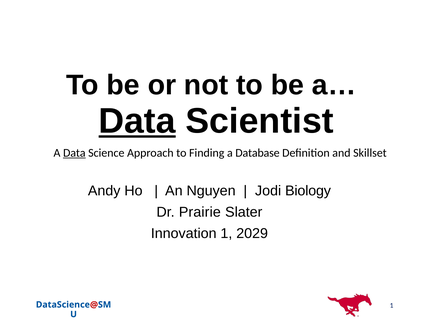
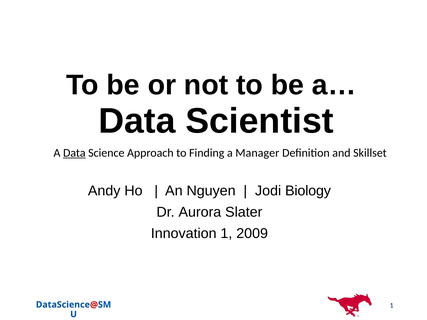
Data underline: present -> none (137, 121)
Database: Database -> Manager (257, 153)
Prairie: Prairie -> Aurora (200, 212)
2029: 2029 -> 2009 (252, 234)
